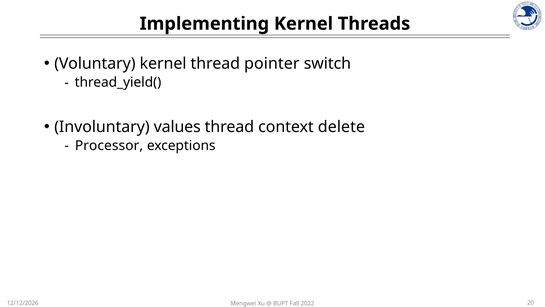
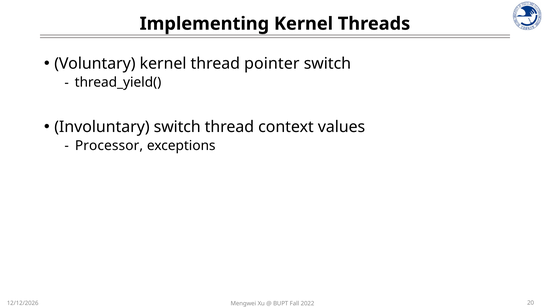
Involuntary values: values -> switch (177, 127)
delete: delete -> values (342, 127)
